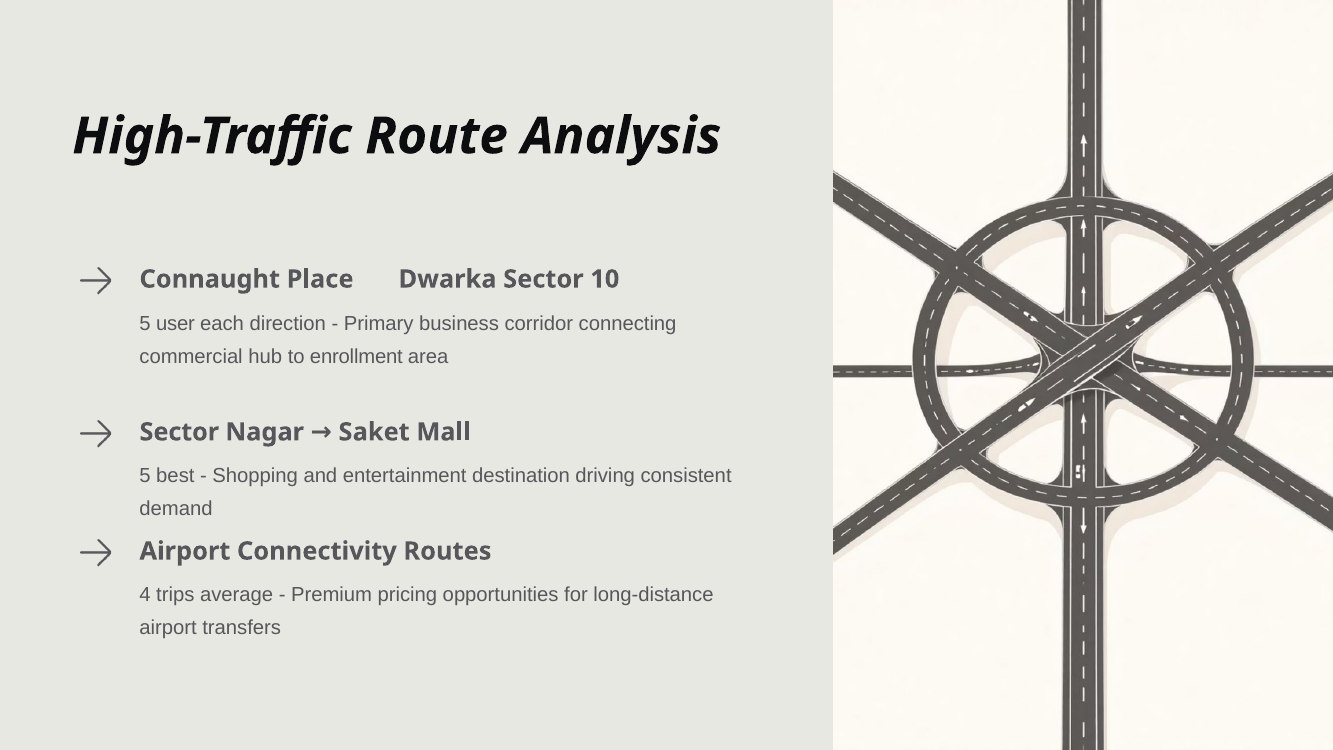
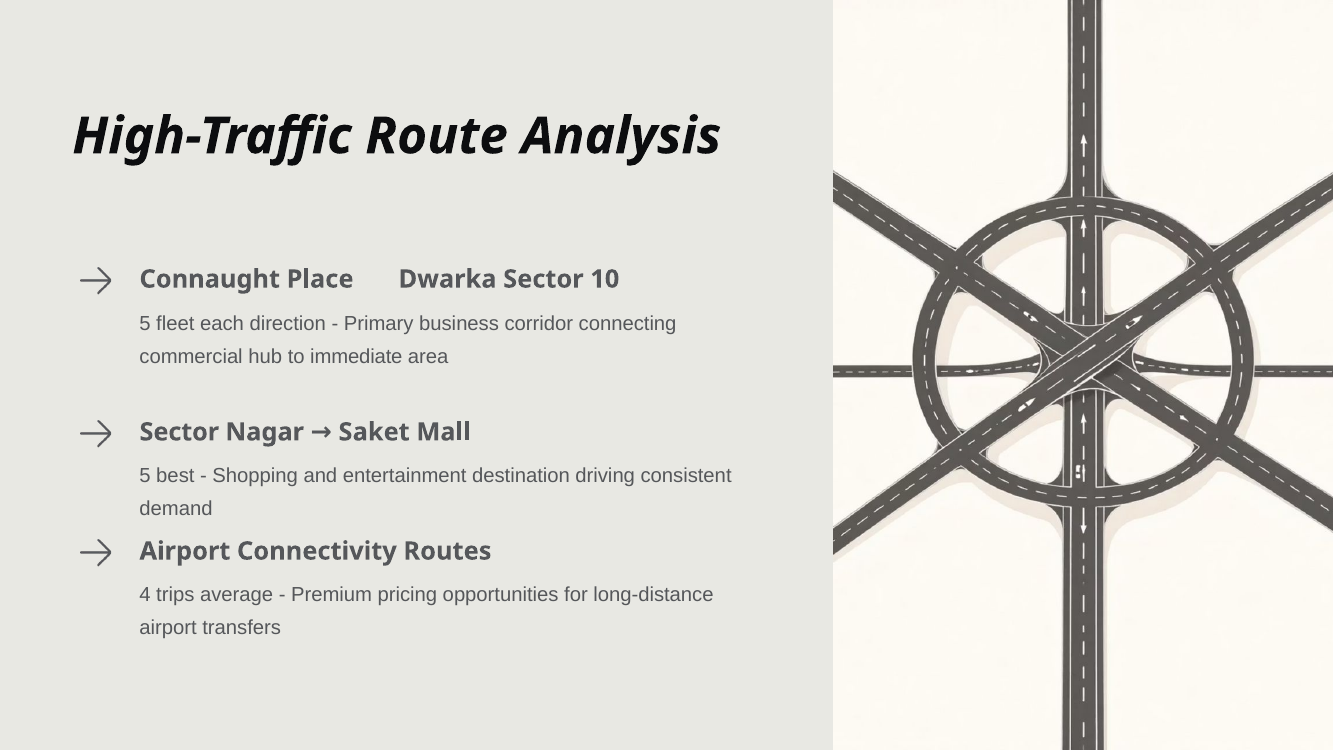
user: user -> fleet (175, 324)
enrollment: enrollment -> immediate (356, 357)
